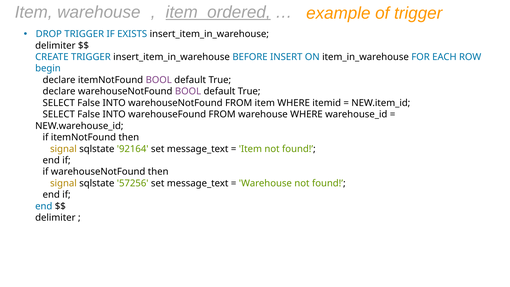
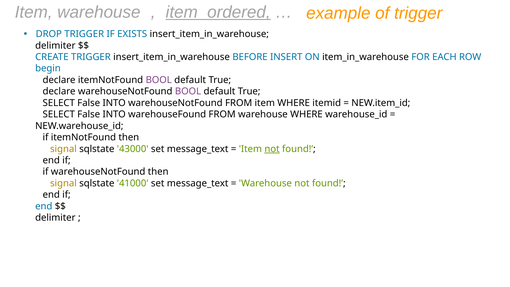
92164: 92164 -> 43000 (133, 149)
not underline: none -> present (272, 149)
57256: 57256 -> 41000 (133, 183)
